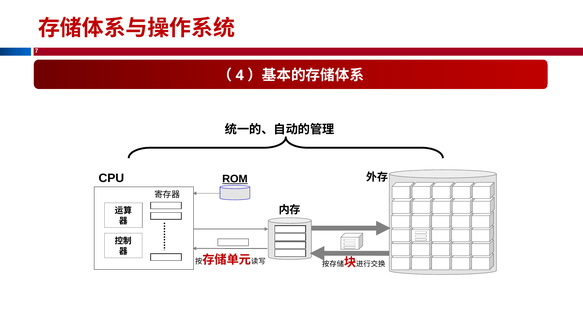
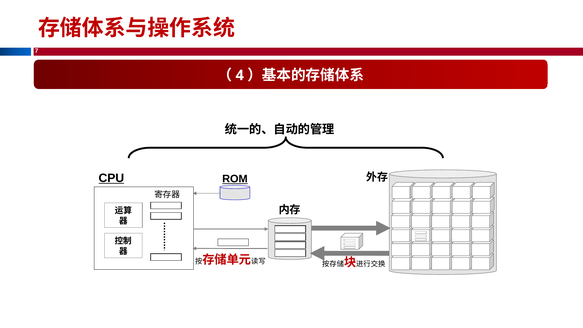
CPU underline: none -> present (111, 178)
